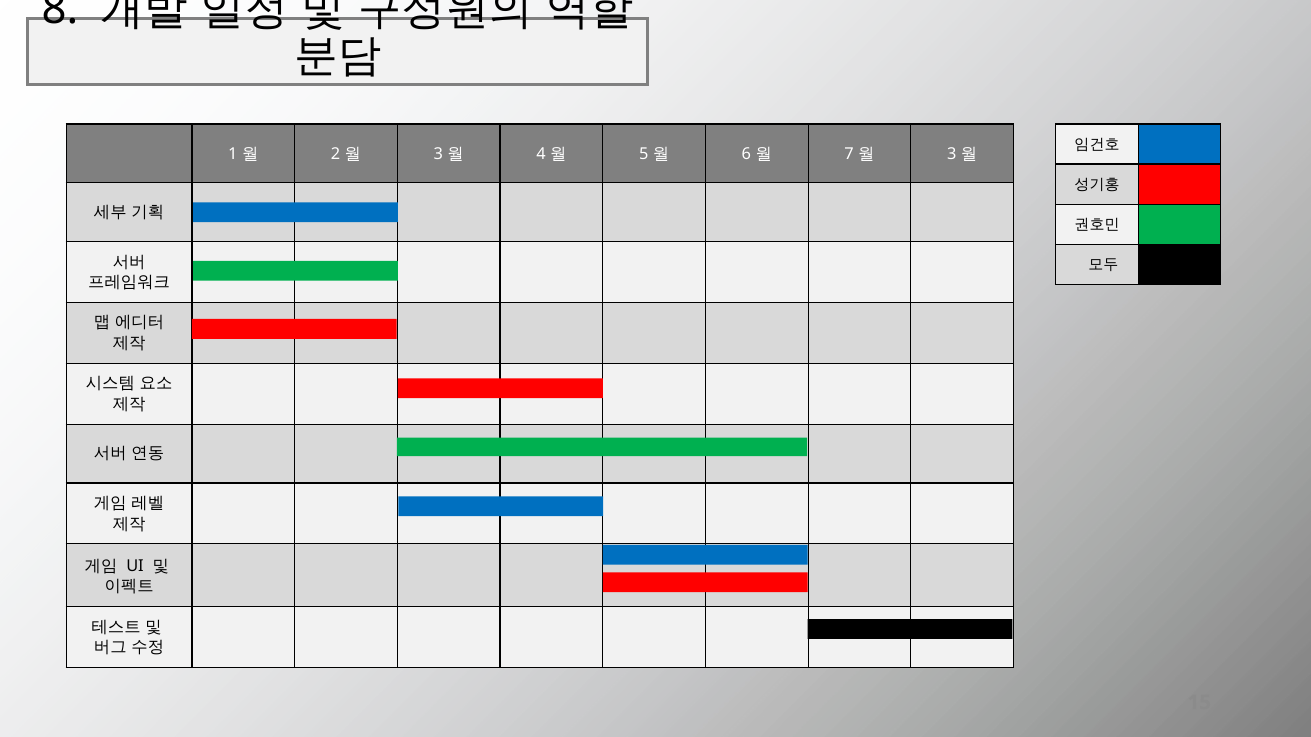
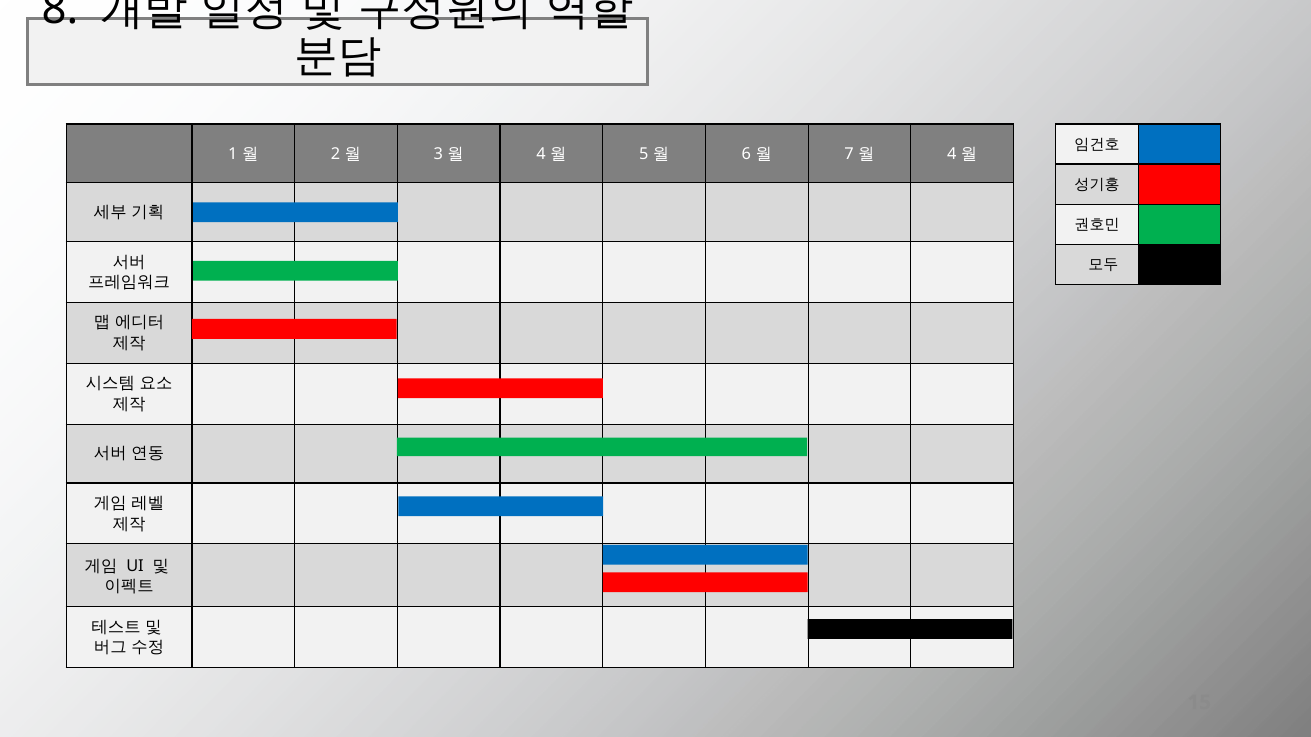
3: 3 -> 4 (952, 154)
